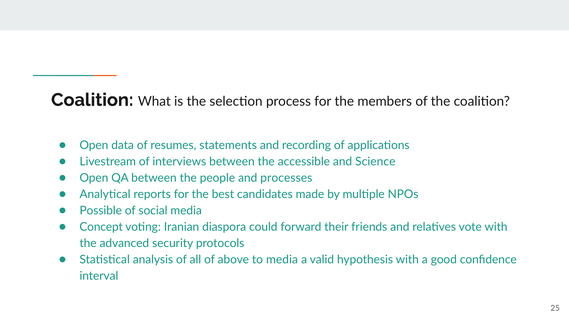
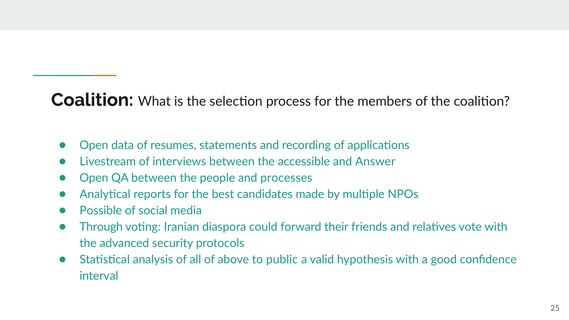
Science: Science -> Answer (375, 161)
Concept: Concept -> Through (101, 227)
to media: media -> public (282, 260)
